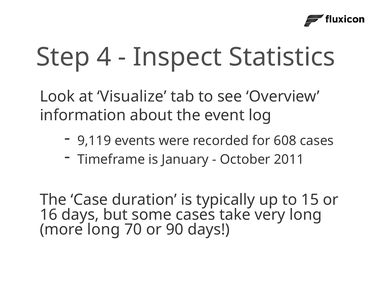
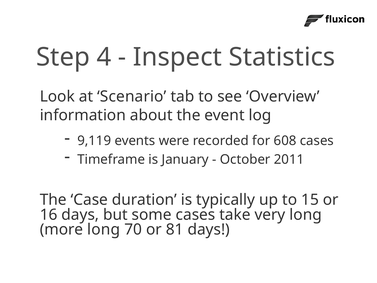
Visualize: Visualize -> Scenario (132, 97)
90: 90 -> 81 (175, 229)
